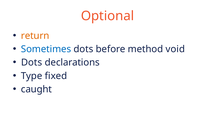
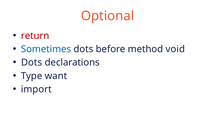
return colour: orange -> red (35, 36)
fixed: fixed -> want (56, 76)
caught: caught -> import (36, 89)
